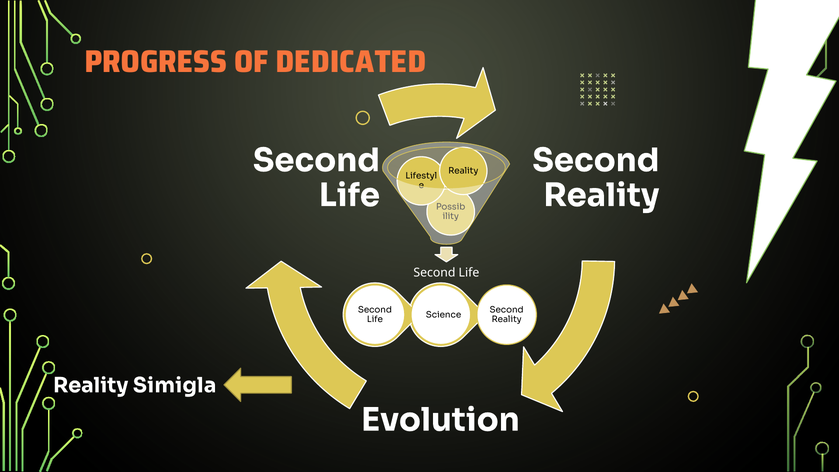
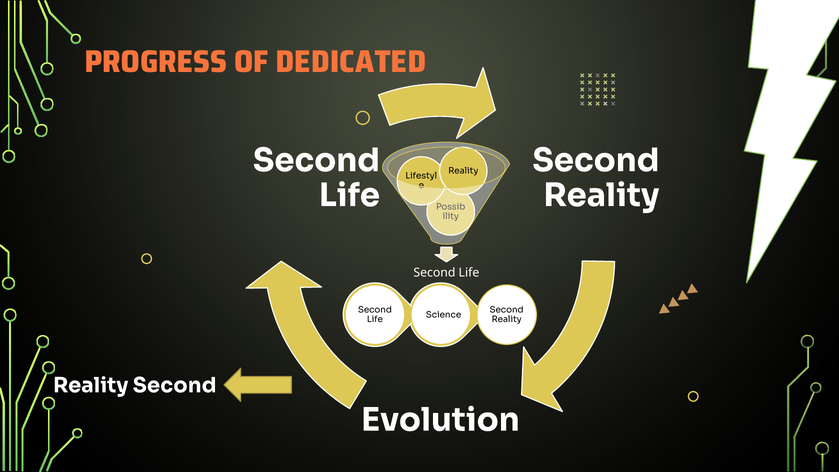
Simigla: Simigla -> Second (175, 385)
